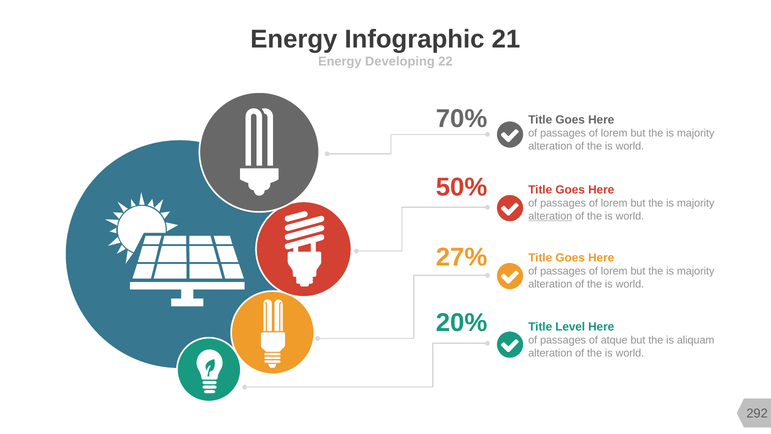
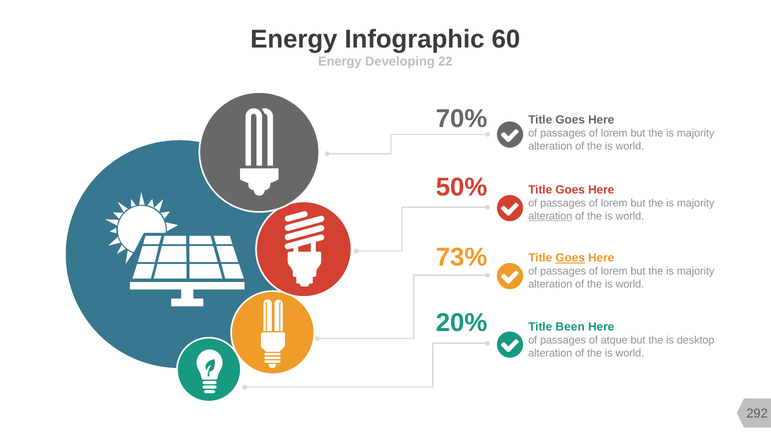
21: 21 -> 60 (506, 39)
27%: 27% -> 73% (462, 257)
Goes underline: none -> present (570, 258)
Level: Level -> Been (570, 327)
aliquam: aliquam -> desktop (696, 340)
